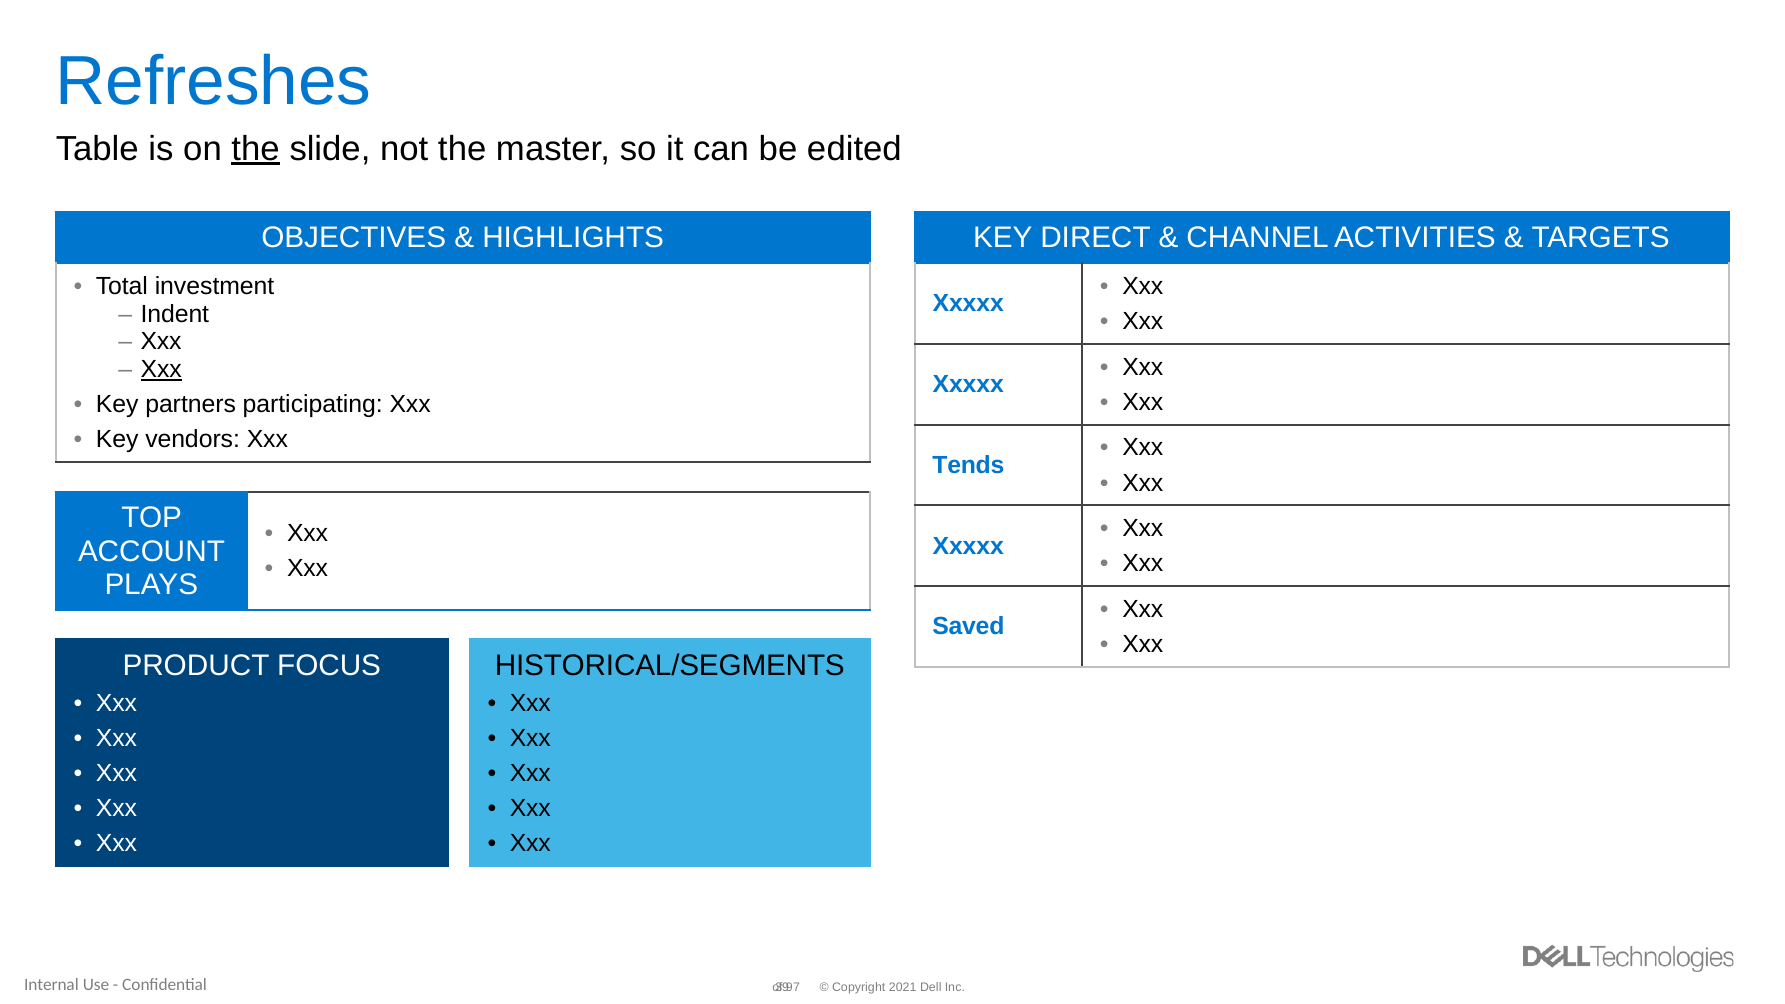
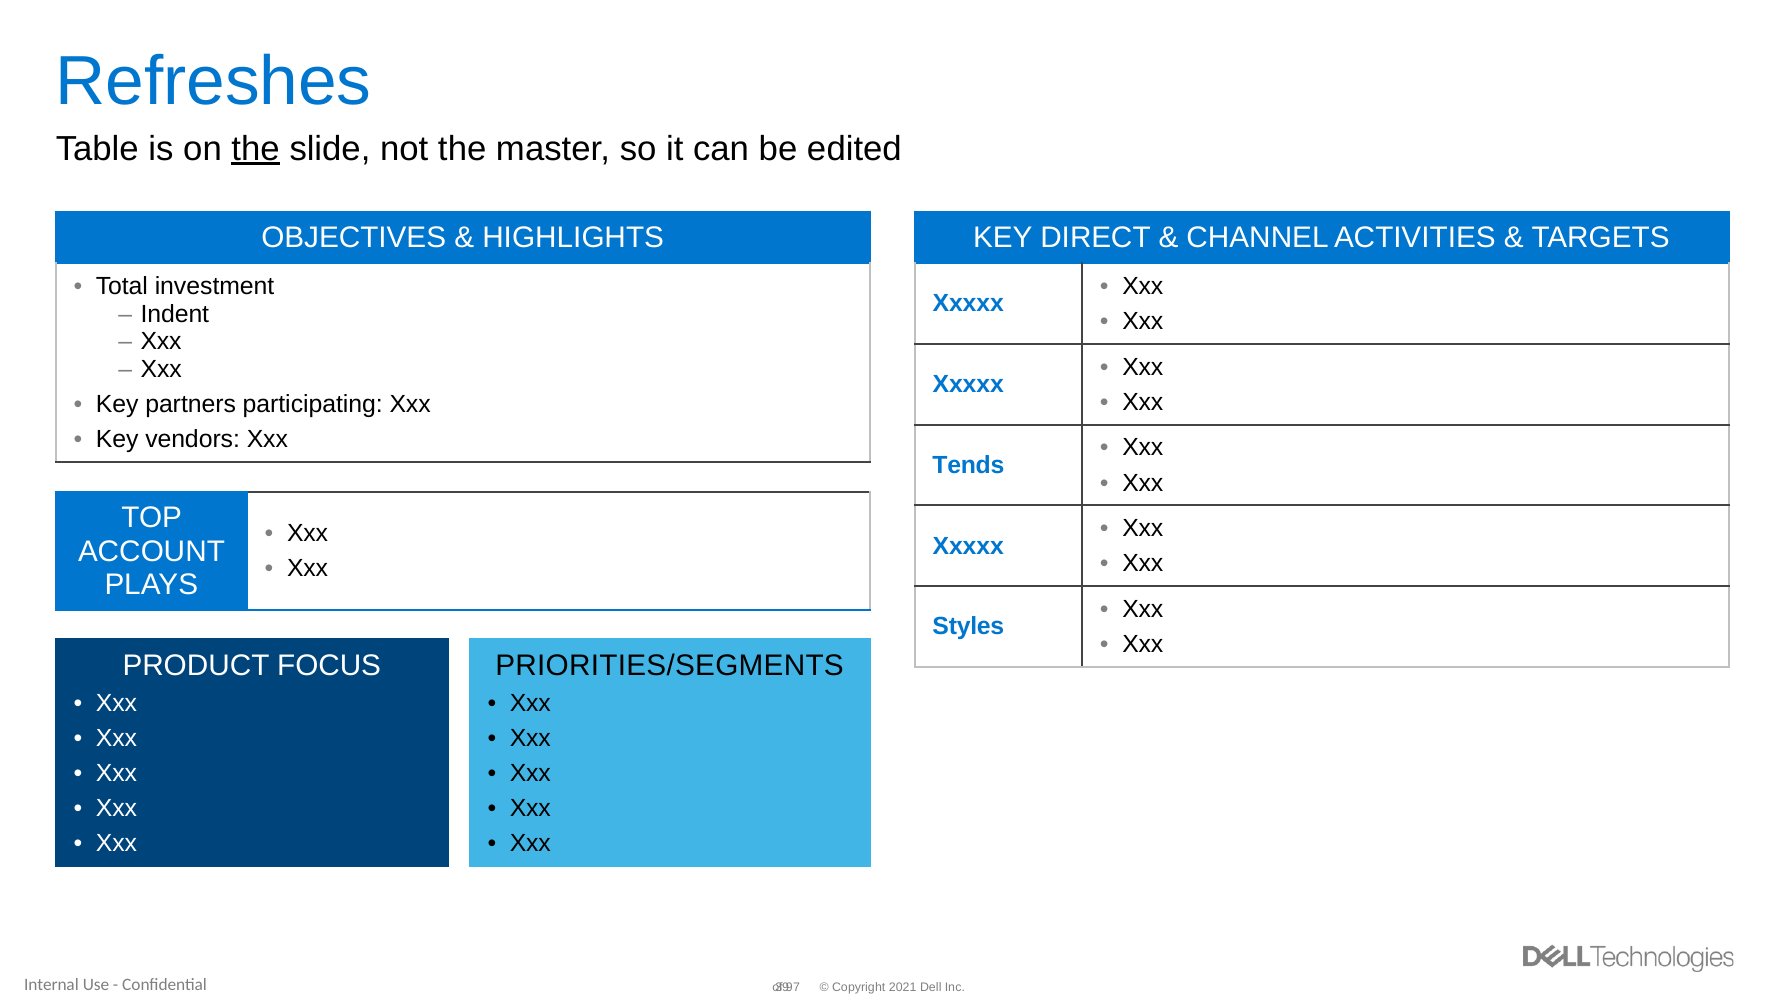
Xxx underline: present -> none (161, 369)
Saved: Saved -> Styles (968, 627)
HISTORICAL/SEGMENTS: HISTORICAL/SEGMENTS -> PRIORITIES/SEGMENTS (670, 666)
